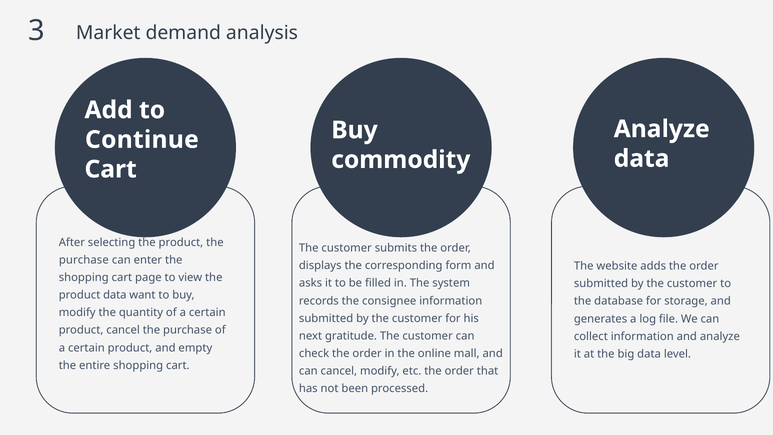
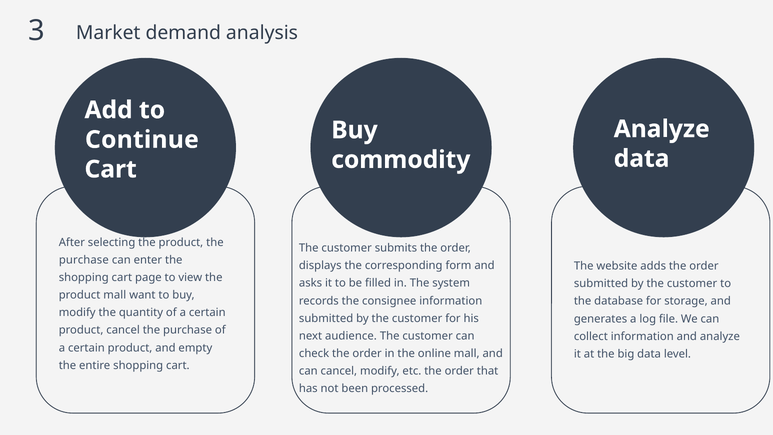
product data: data -> mall (115, 295)
gratitude: gratitude -> audience (351, 336)
